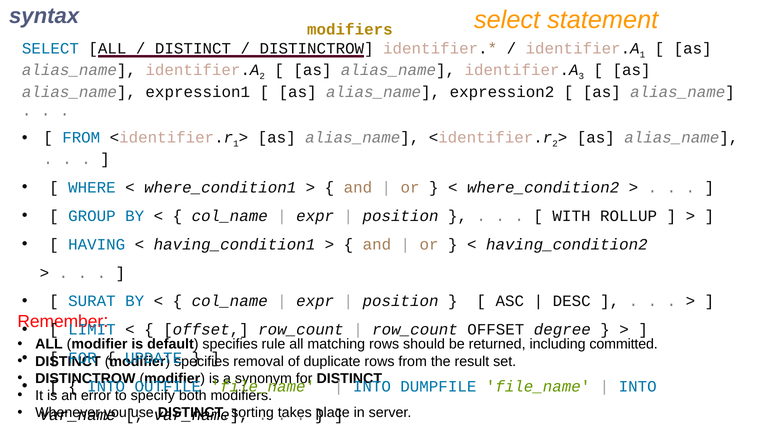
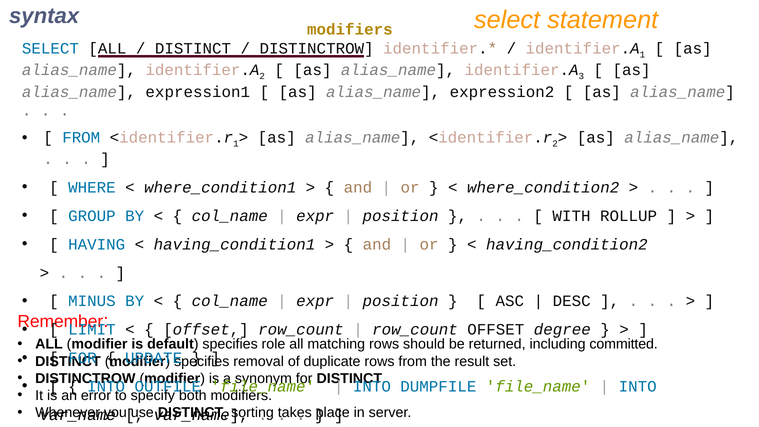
SURAT: SURAT -> MINUS (92, 301)
rule: rule -> role (273, 344)
